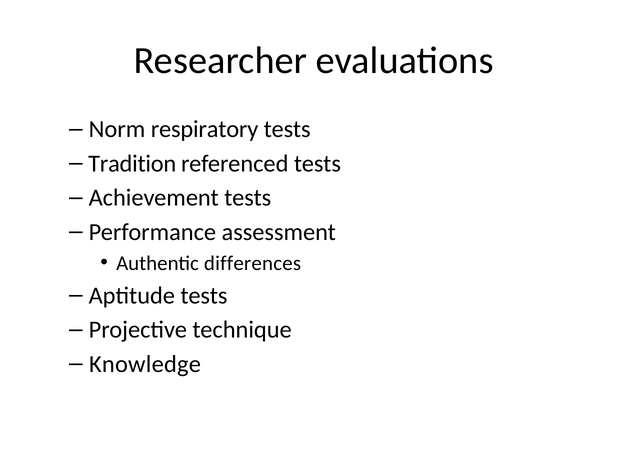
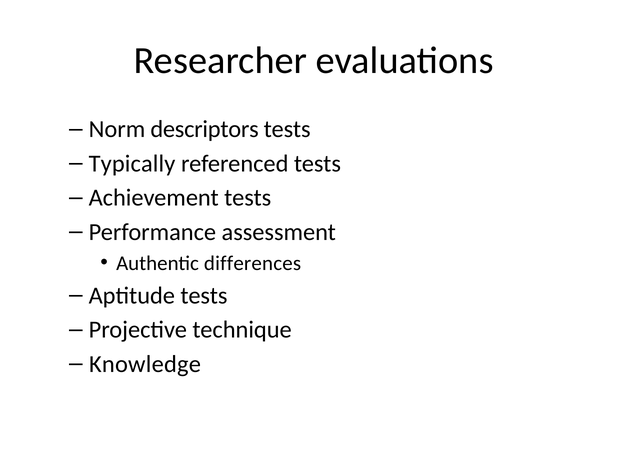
respiratory: respiratory -> descriptors (205, 129)
Tradition: Tradition -> Typically (132, 164)
